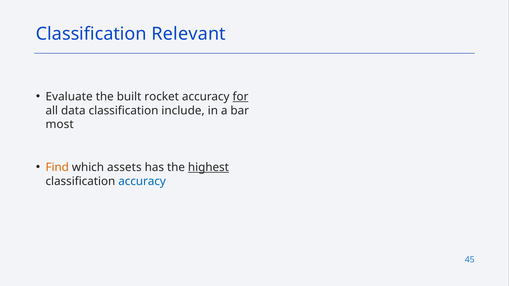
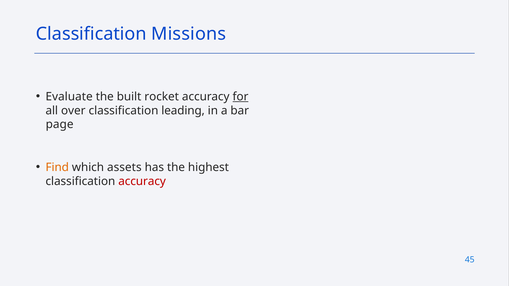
Relevant: Relevant -> Missions (189, 34)
data: data -> over (73, 111)
include: include -> leading (183, 111)
most: most -> page (60, 125)
highest underline: present -> none (208, 167)
accuracy colour: blue -> red (142, 181)
